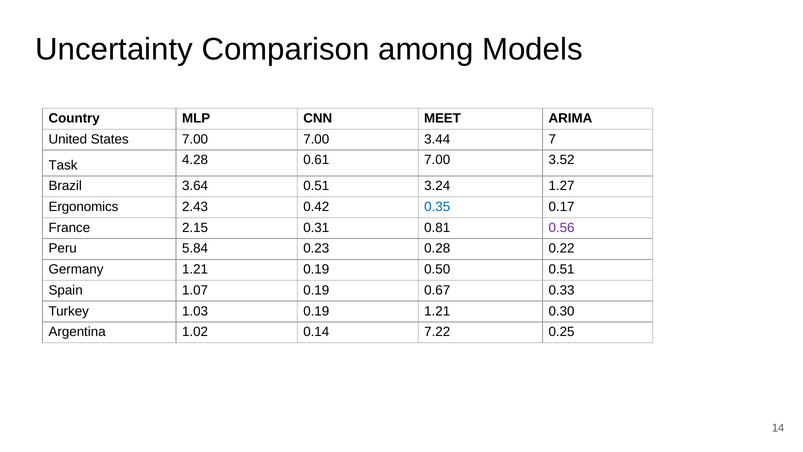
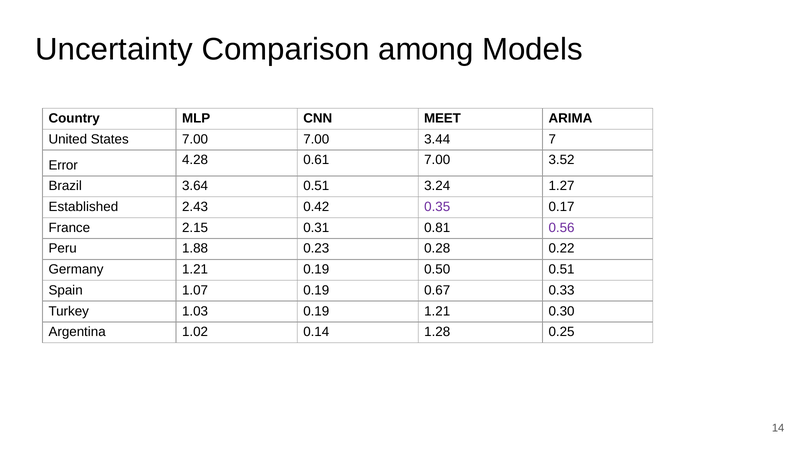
Task: Task -> Error (63, 165)
Ergonomics: Ergonomics -> Established (83, 207)
0.35 colour: blue -> purple (437, 207)
5.84: 5.84 -> 1.88 (195, 248)
7.22: 7.22 -> 1.28 (437, 332)
